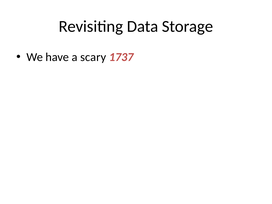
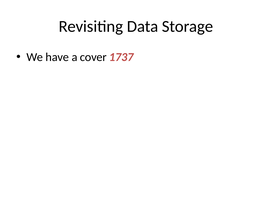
scary: scary -> cover (93, 57)
